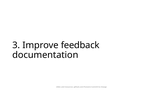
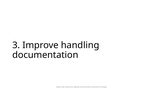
feedback: feedback -> handling (80, 45)
